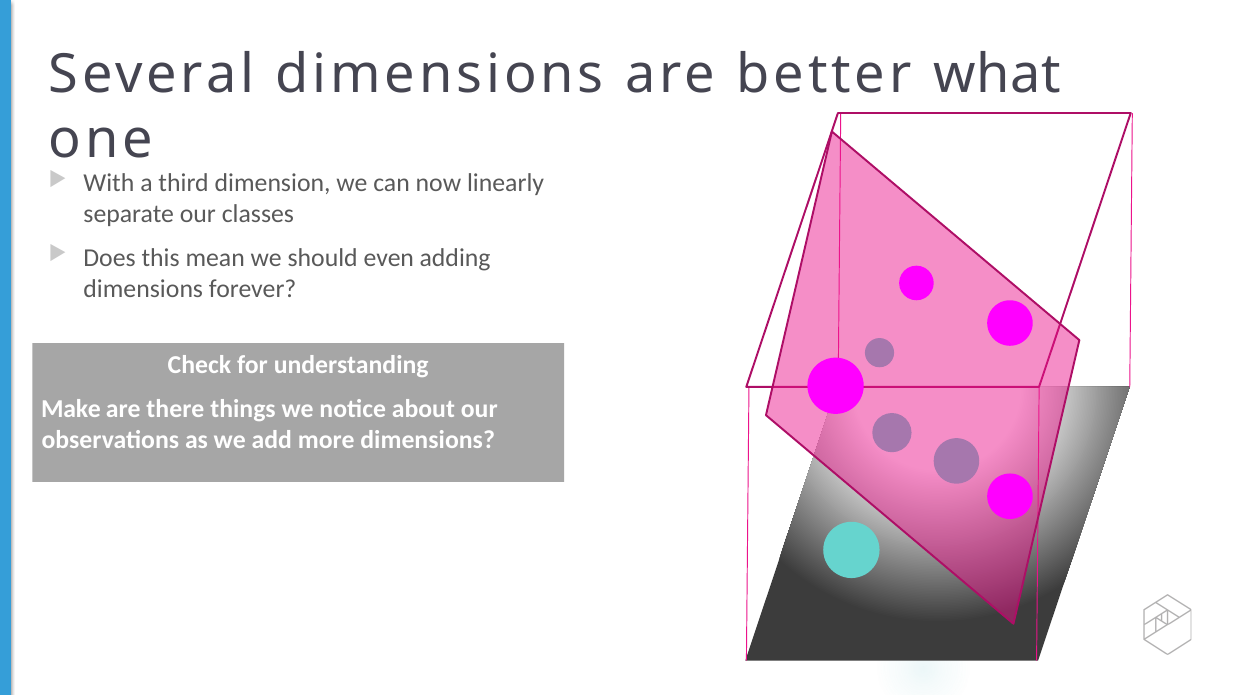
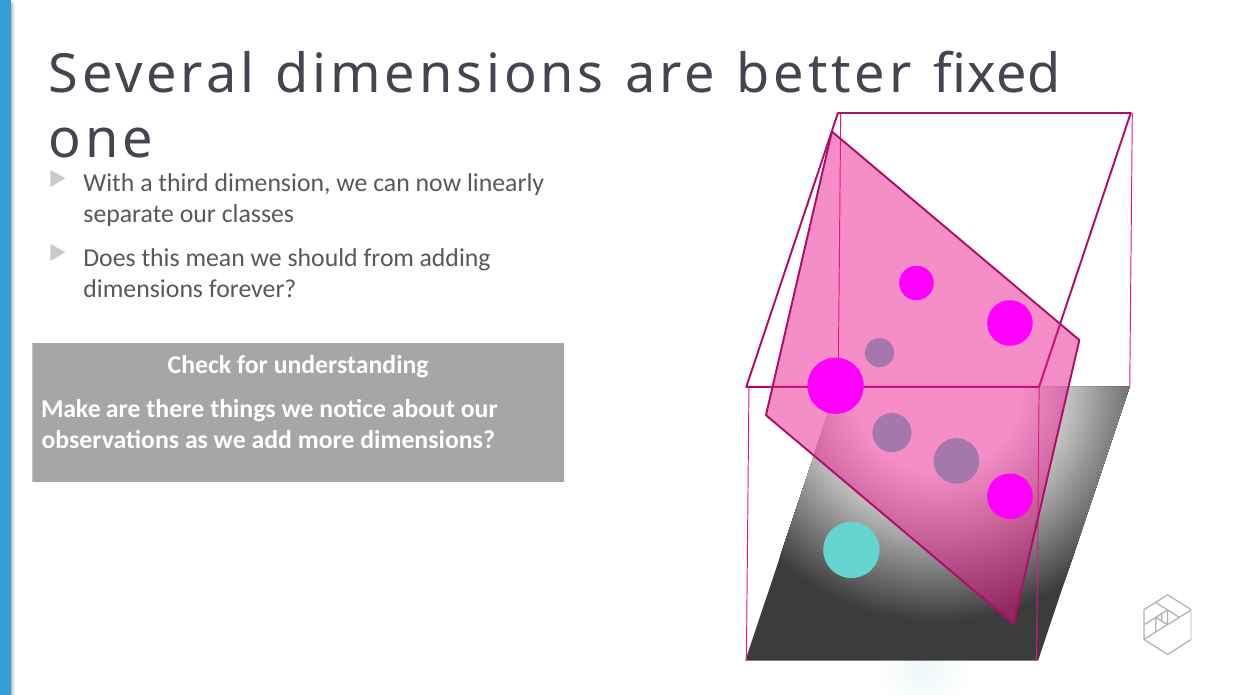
what: what -> fixed (997, 75)
even: even -> from (389, 258)
